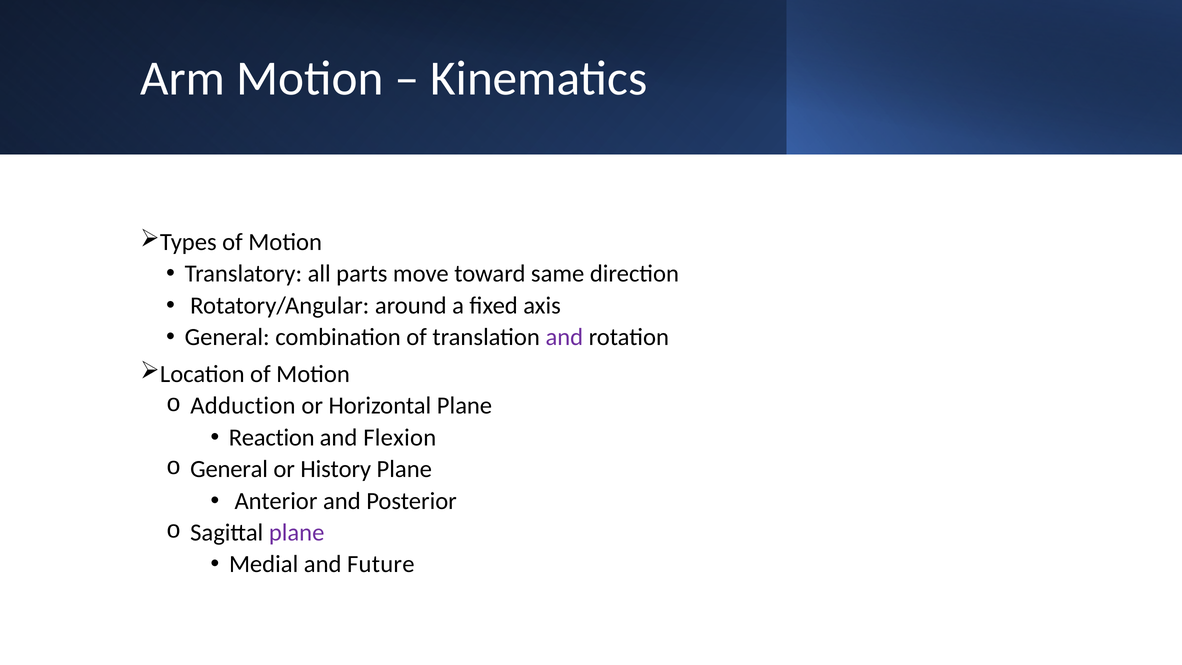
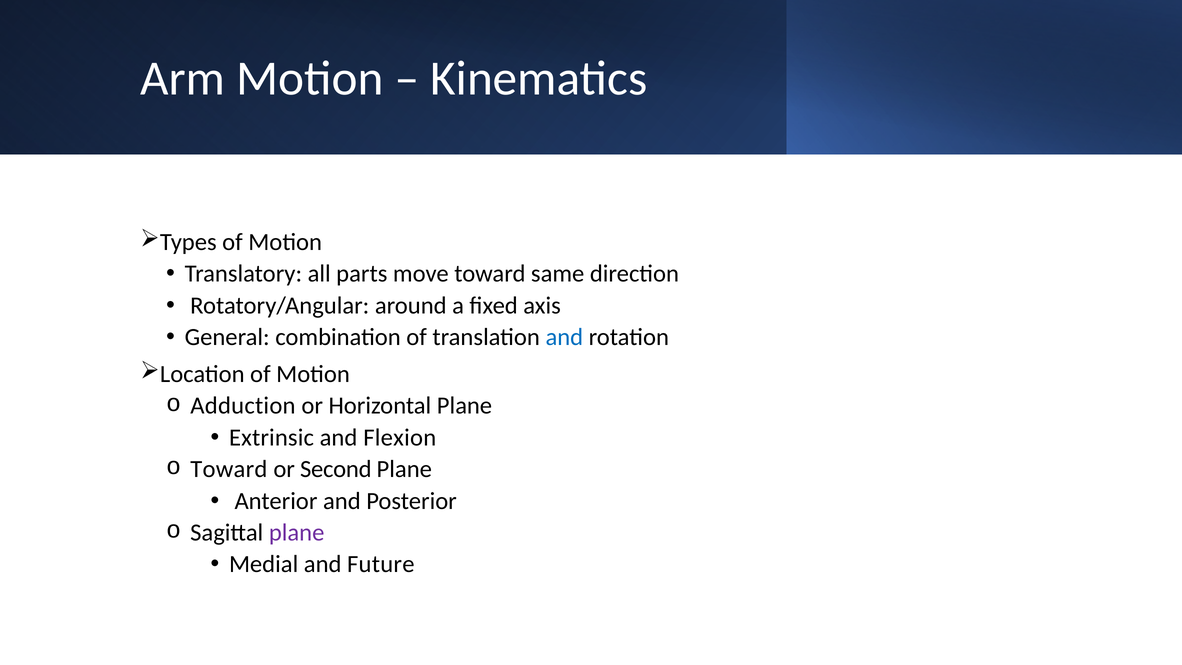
and colour: purple -> blue (564, 337)
Reaction: Reaction -> Extrinsic (271, 437)
General: General -> Toward (229, 469)
History: History -> Second (336, 469)
